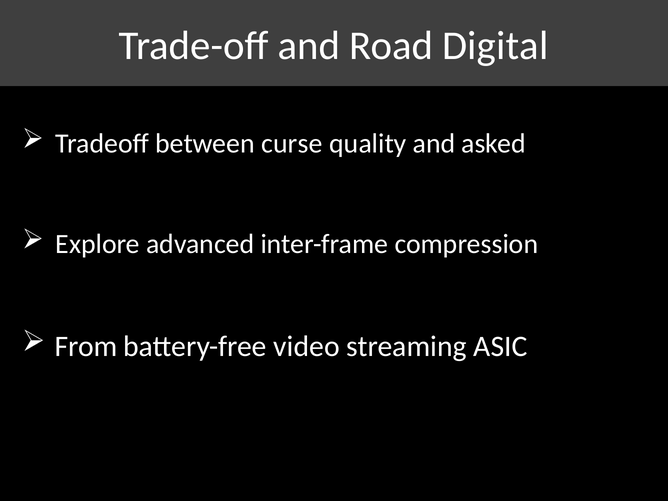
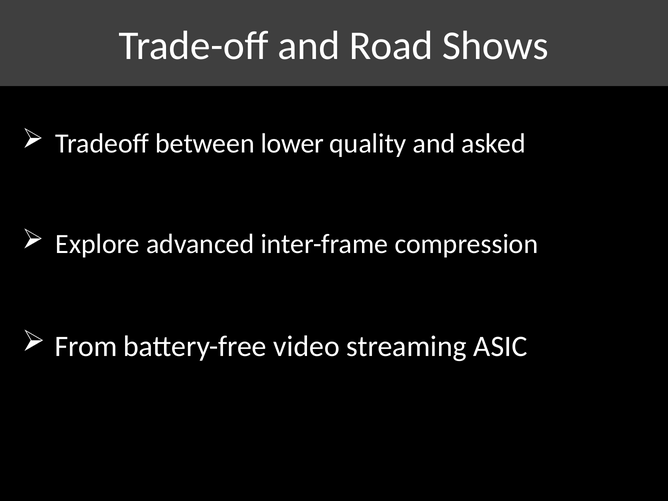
Digital: Digital -> Shows (495, 46)
curse: curse -> lower (292, 144)
